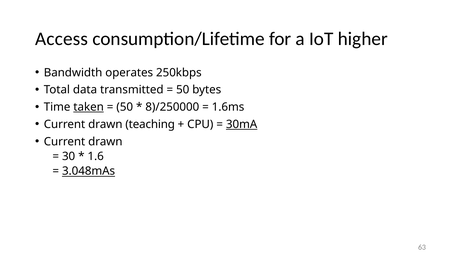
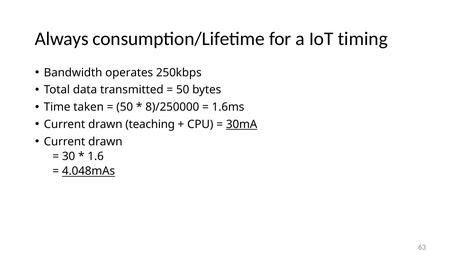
Access: Access -> Always (62, 39)
higher: higher -> timing (363, 39)
taken underline: present -> none (89, 107)
3.048mAs: 3.048mAs -> 4.048mAs (89, 171)
